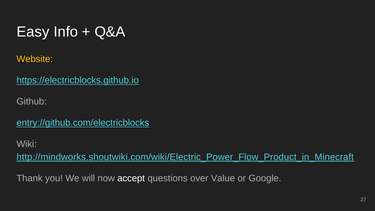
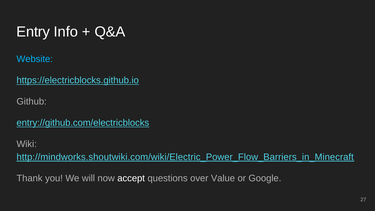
Easy: Easy -> Entry (33, 32)
Website colour: yellow -> light blue (35, 59)
http://mindworks.shoutwiki.com/wiki/Electric_Power_Flow_Product_in_Minecraft: http://mindworks.shoutwiki.com/wiki/Electric_Power_Flow_Product_in_Minecraft -> http://mindworks.shoutwiki.com/wiki/Electric_Power_Flow_Barriers_in_Minecraft (185, 157)
